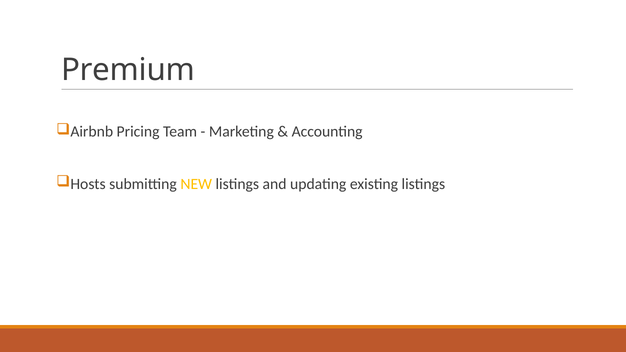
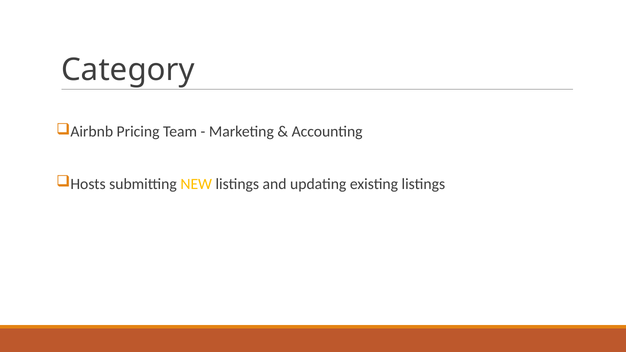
Premium: Premium -> Category (128, 70)
